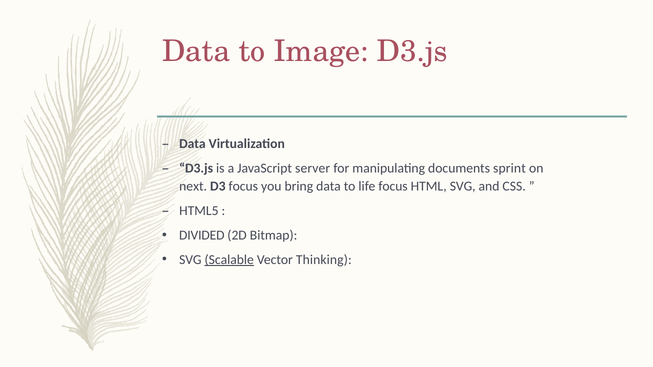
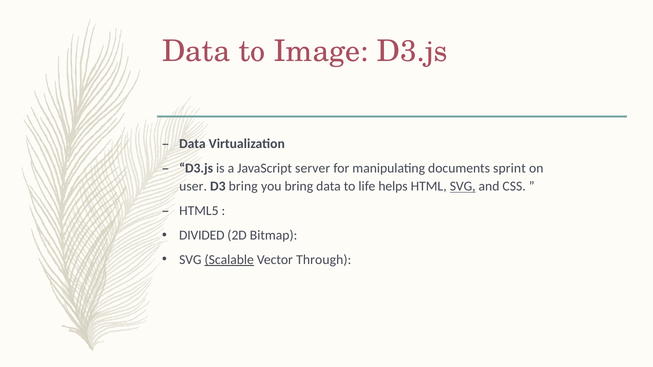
next: next -> user (193, 187)
D3 focus: focus -> bring (243, 187)
life focus: focus -> helps (393, 187)
SVG underline: none -> present (463, 187)
Thinking: Thinking -> Through (324, 260)
